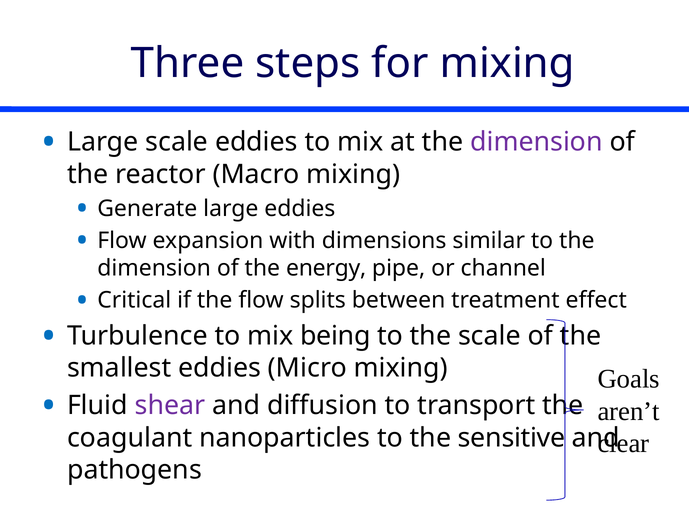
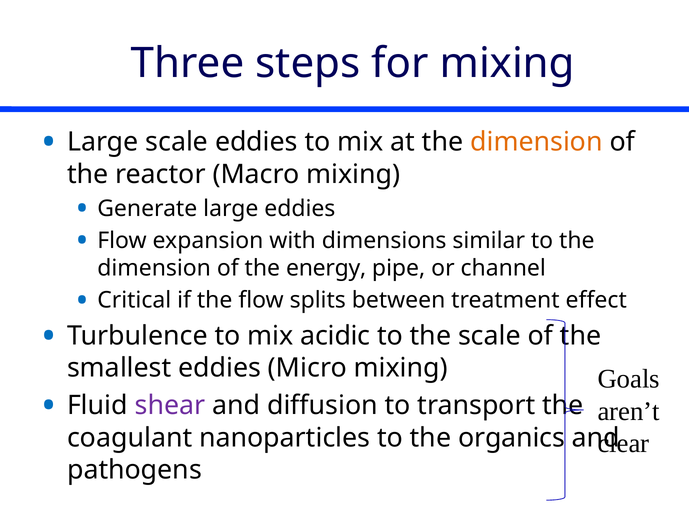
dimension colour: purple -> orange (536, 142)
being: being -> acidic (335, 336)
sensitive: sensitive -> organics (512, 438)
